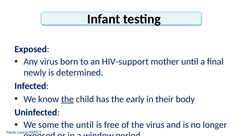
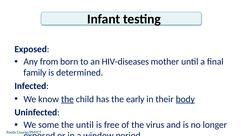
Any virus: virus -> from (49, 61)
HIV-support: HIV-support -> HIV-diseases (125, 61)
newly: newly -> family (35, 72)
body underline: none -> present (185, 99)
